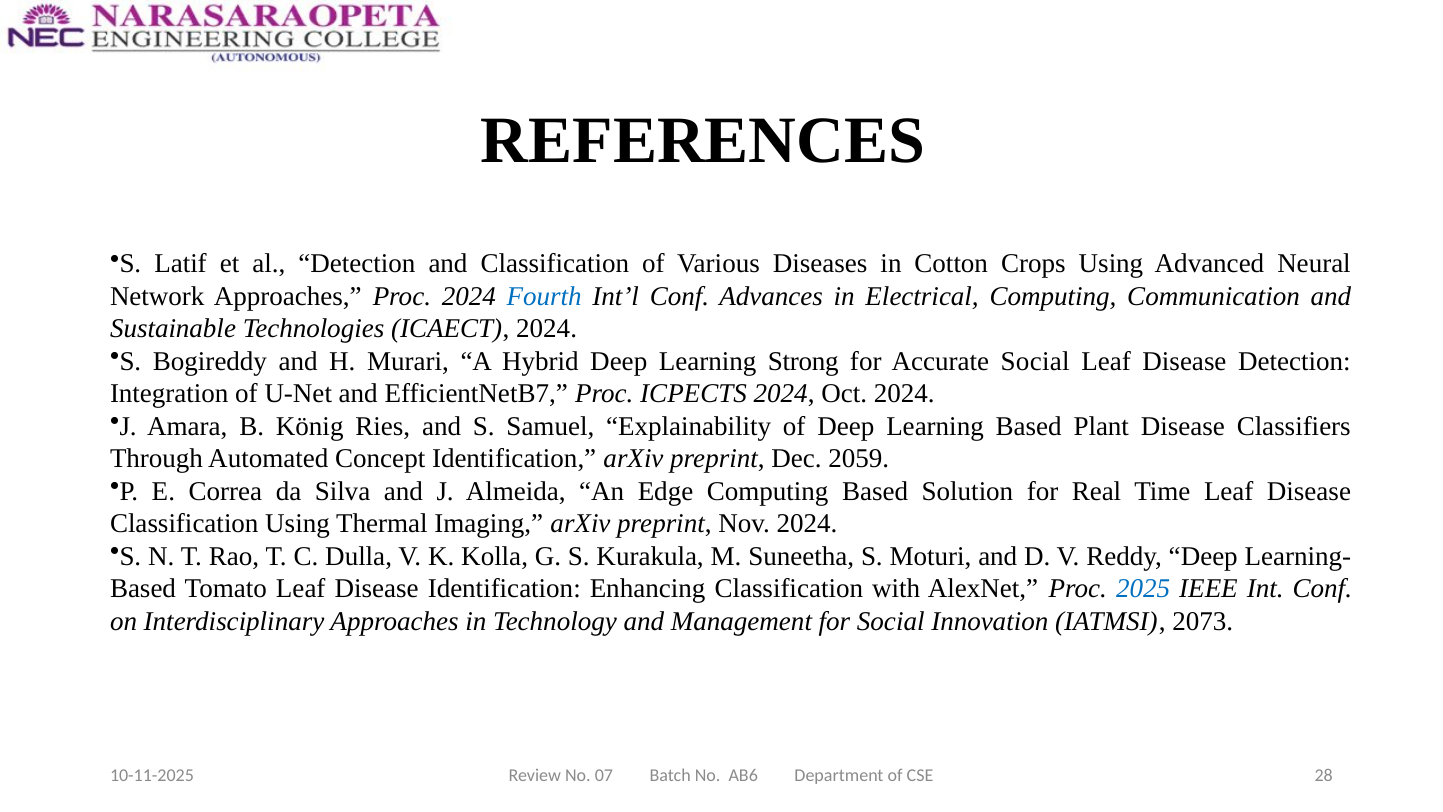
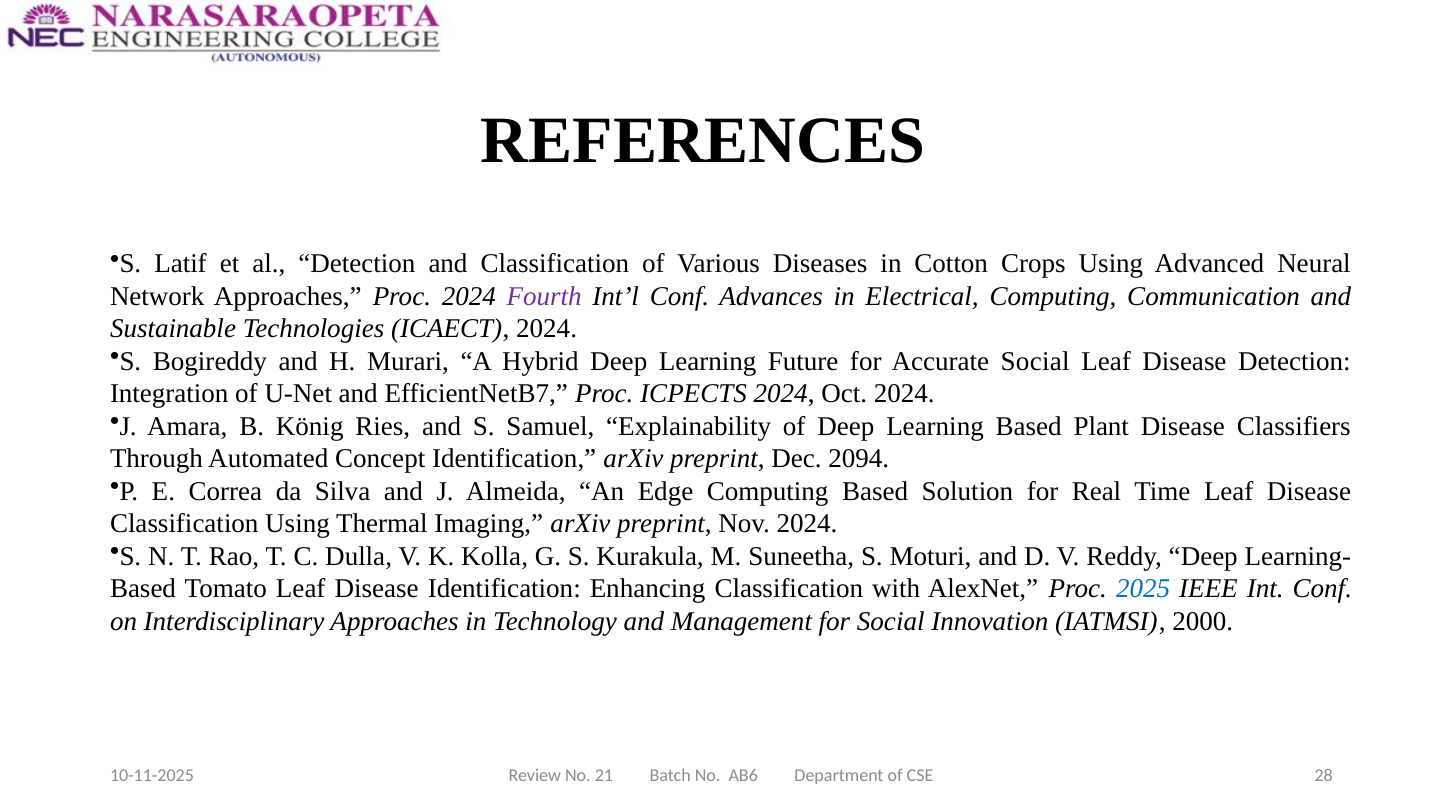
Fourth colour: blue -> purple (544, 296)
Strong: Strong -> Future (803, 361)
2059: 2059 -> 2094 (859, 459)
2073: 2073 -> 2000 (1203, 621)
07: 07 -> 21 (604, 775)
